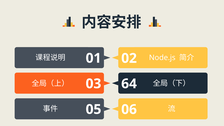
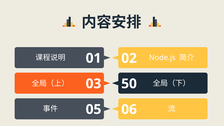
64: 64 -> 50 (129, 84)
